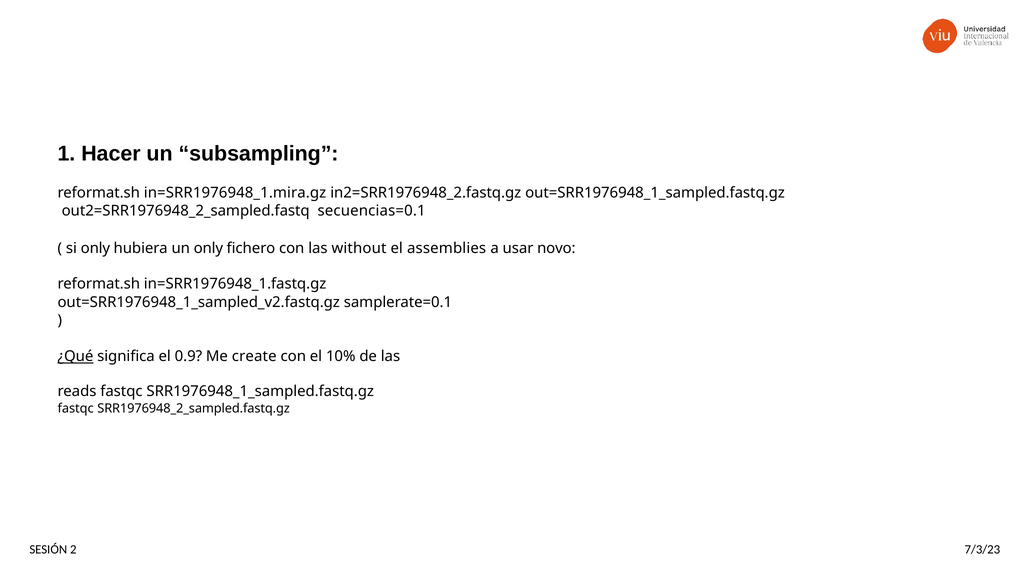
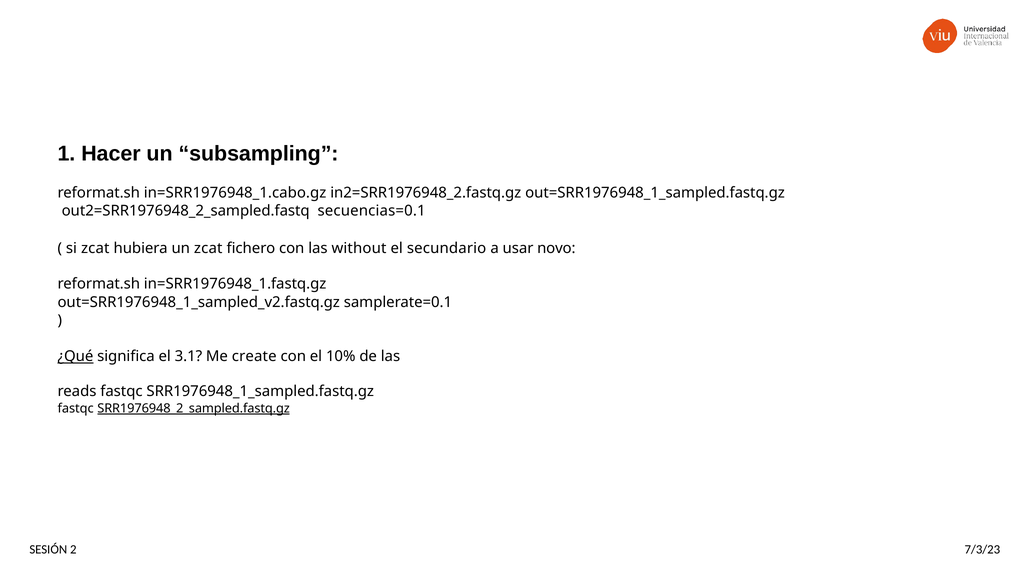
in=SRR1976948_1.mira.gz: in=SRR1976948_1.mira.gz -> in=SRR1976948_1.cabo.gz (235, 193)
si only: only -> zcat (95, 249)
un only: only -> zcat (208, 249)
assemblies: assemblies -> secundario (447, 249)
0.9: 0.9 -> 3.1 (188, 357)
SRR1976948_2_sampled.fastq.gz underline: none -> present (194, 409)
